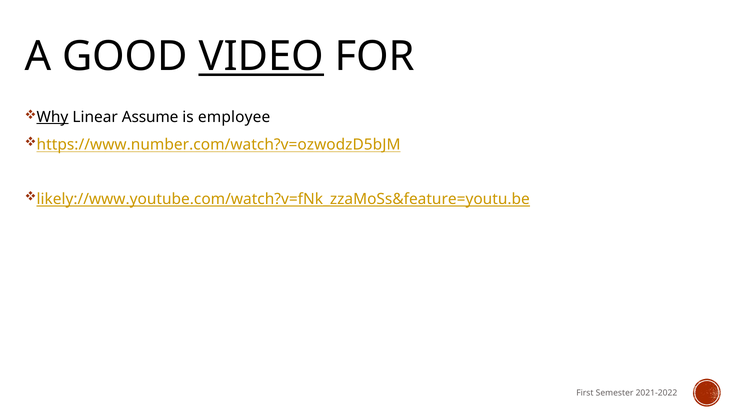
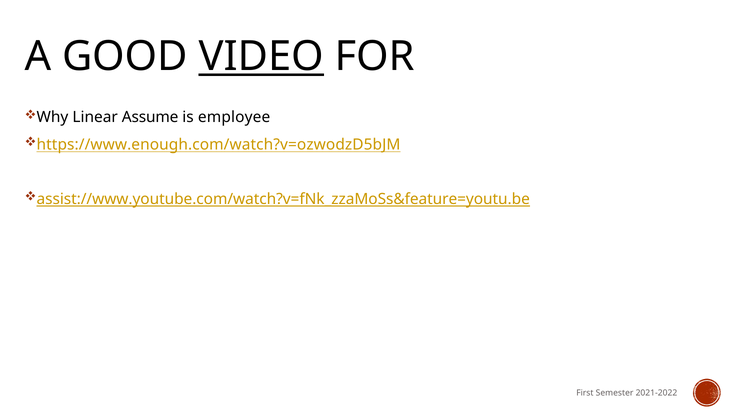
Why underline: present -> none (52, 117)
https://www.number.com/watch?v=ozwodzD5bJM: https://www.number.com/watch?v=ozwodzD5bJM -> https://www.enough.com/watch?v=ozwodzD5bJM (219, 145)
likely://www.youtube.com/watch?v=fNk_zzaMoSs&feature=youtu.be: likely://www.youtube.com/watch?v=fNk_zzaMoSs&feature=youtu.be -> assist://www.youtube.com/watch?v=fNk_zzaMoSs&feature=youtu.be (283, 199)
